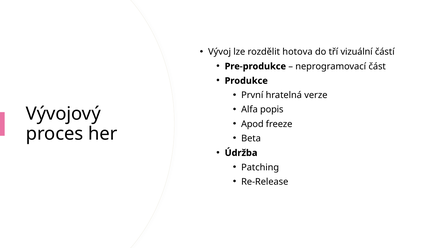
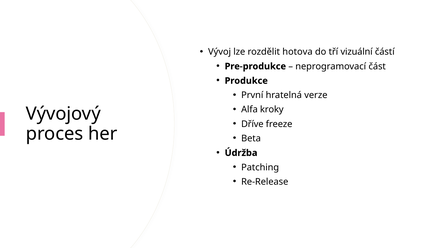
popis: popis -> kroky (272, 110)
Apod: Apod -> Dříve (252, 124)
